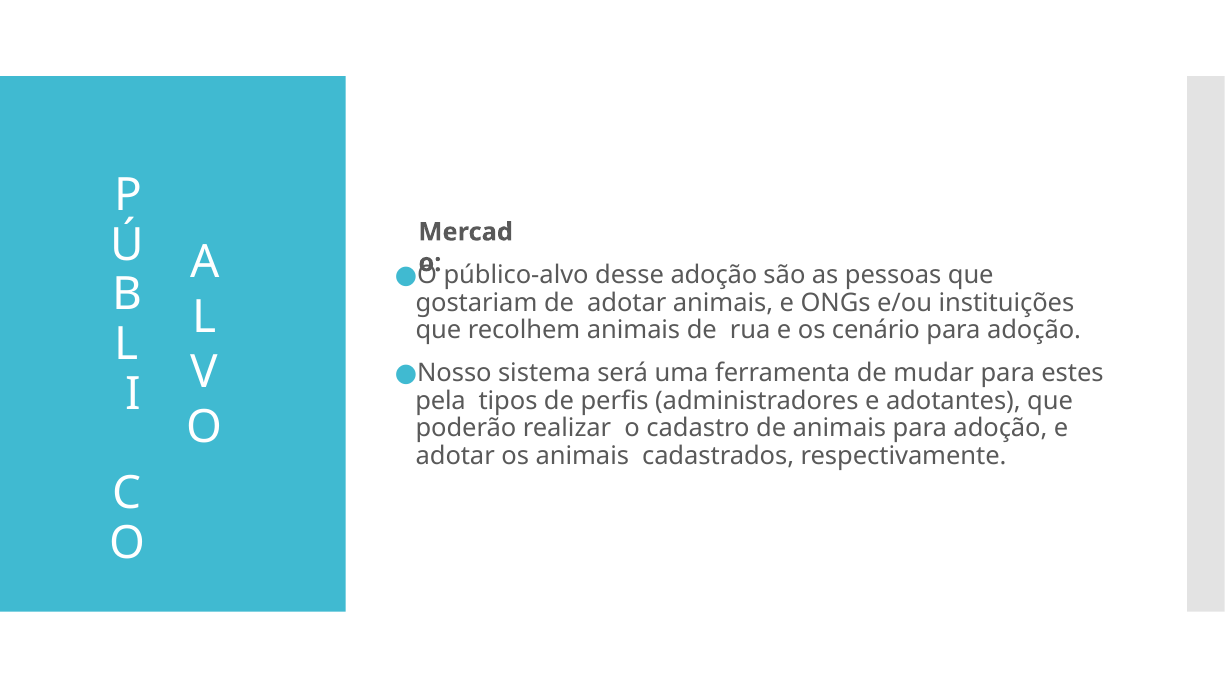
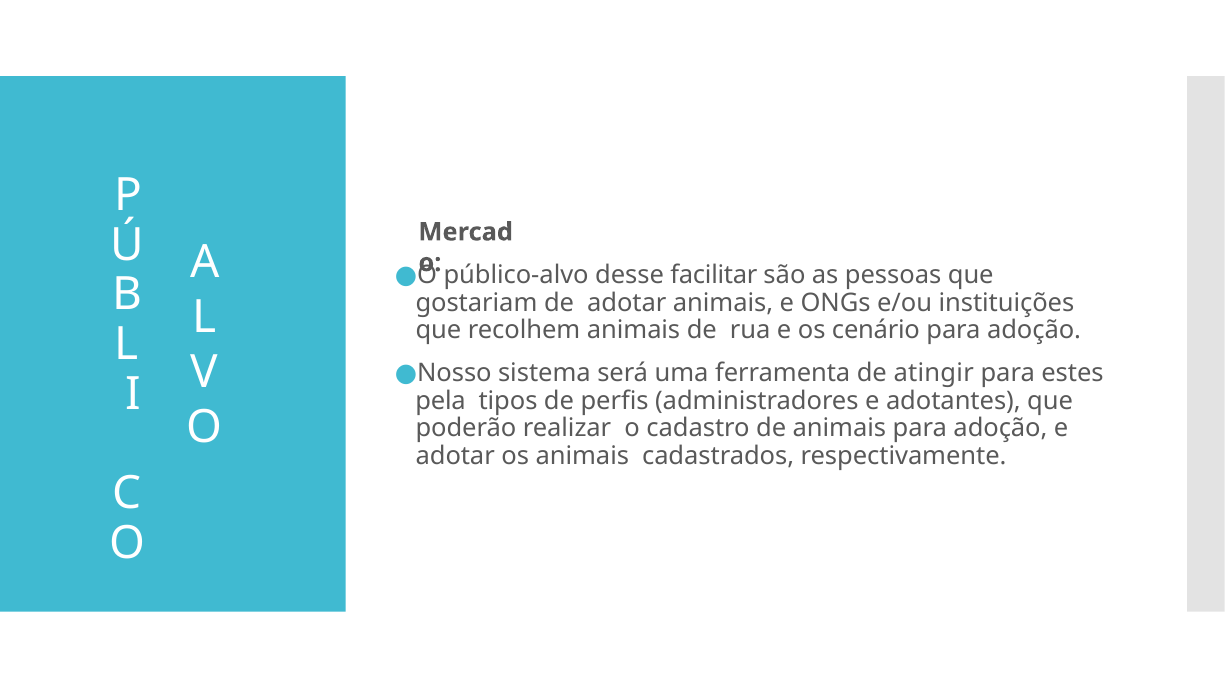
desse adoção: adoção -> facilitar (714, 275)
mudar: mudar -> atingir (934, 373)
